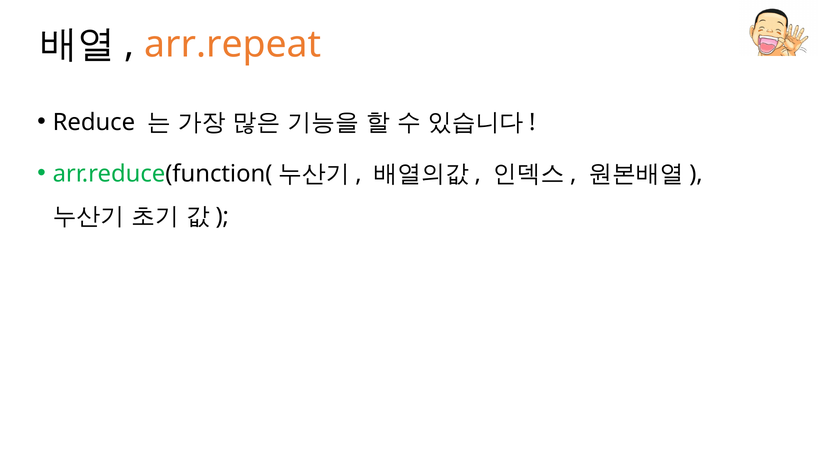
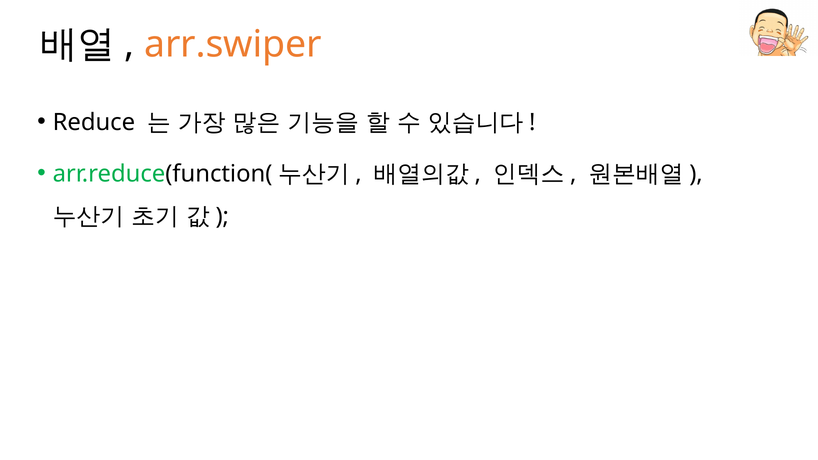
arr.repeat: arr.repeat -> arr.swiper (233, 44)
